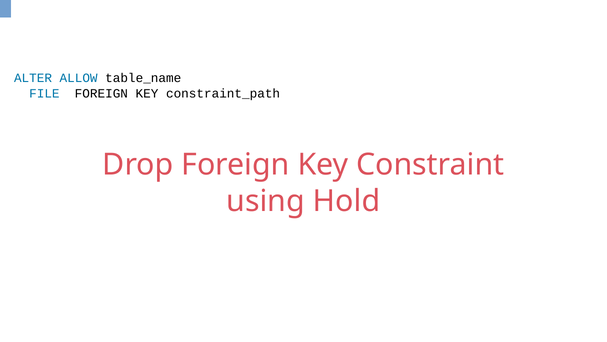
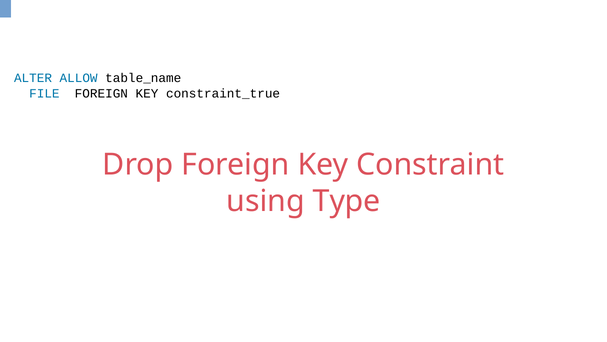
constraint_path: constraint_path -> constraint_true (223, 93)
Hold: Hold -> Type (347, 201)
